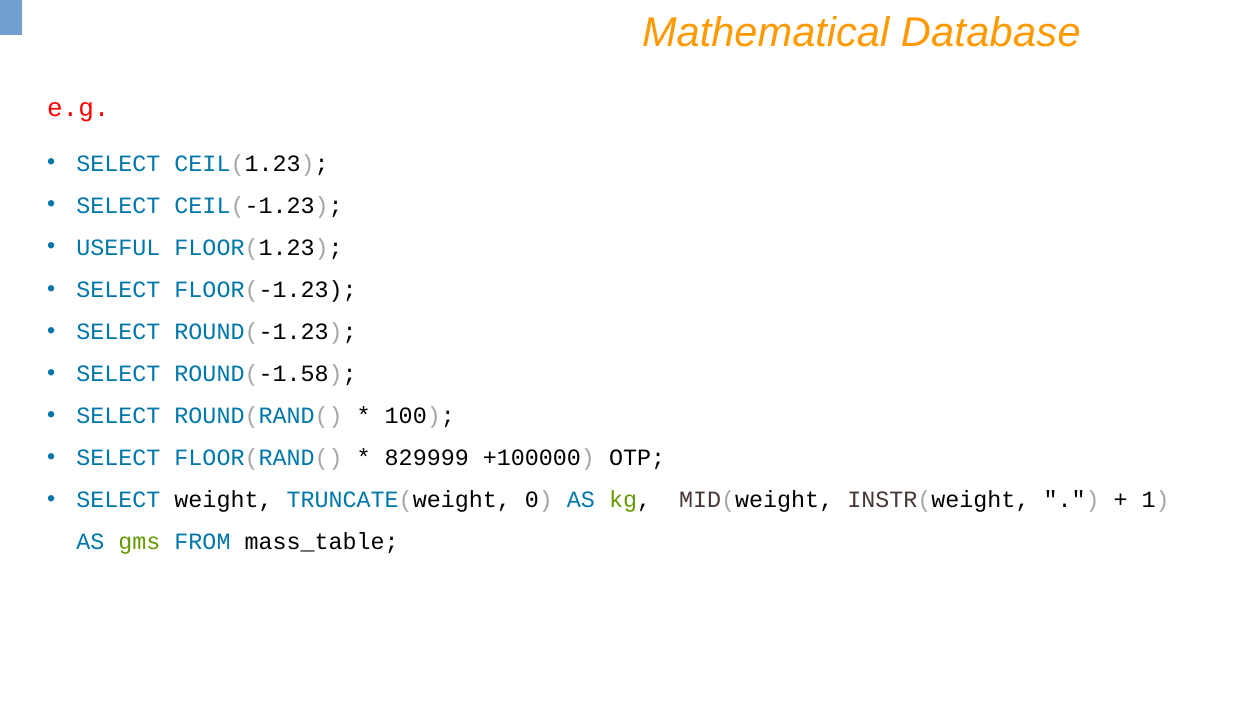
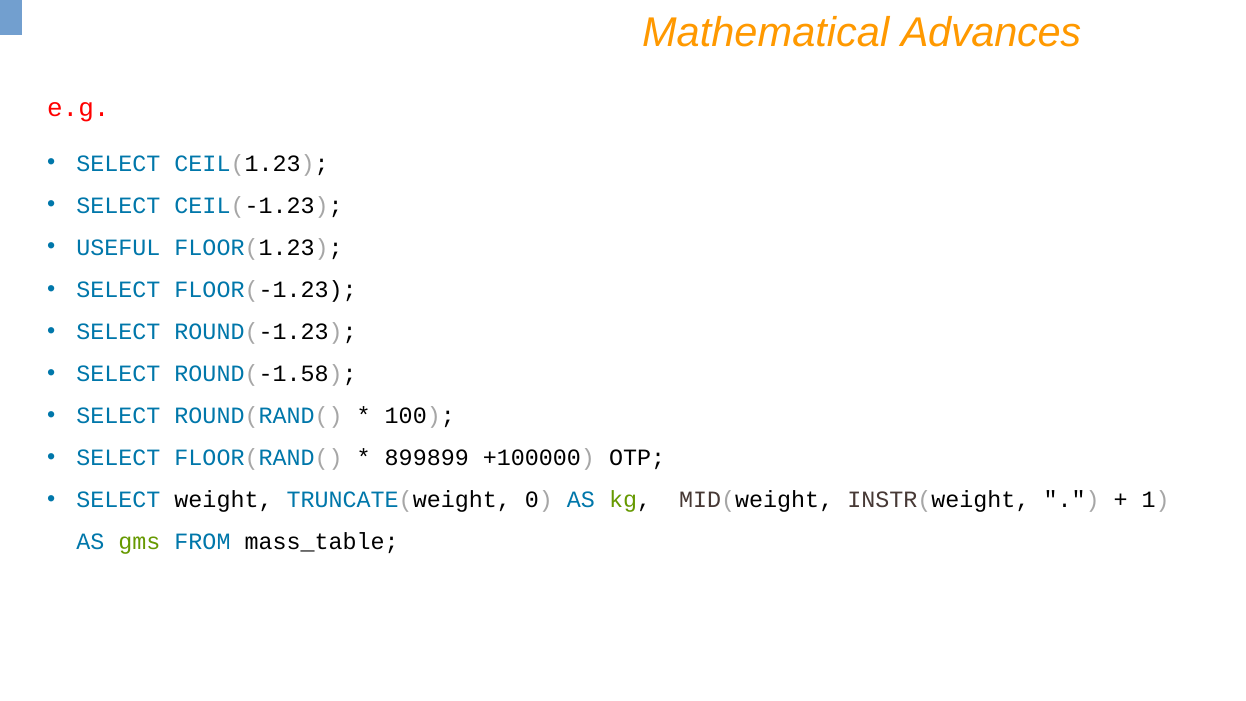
Database: Database -> Advances (991, 32)
829999: 829999 -> 899899 (427, 458)
